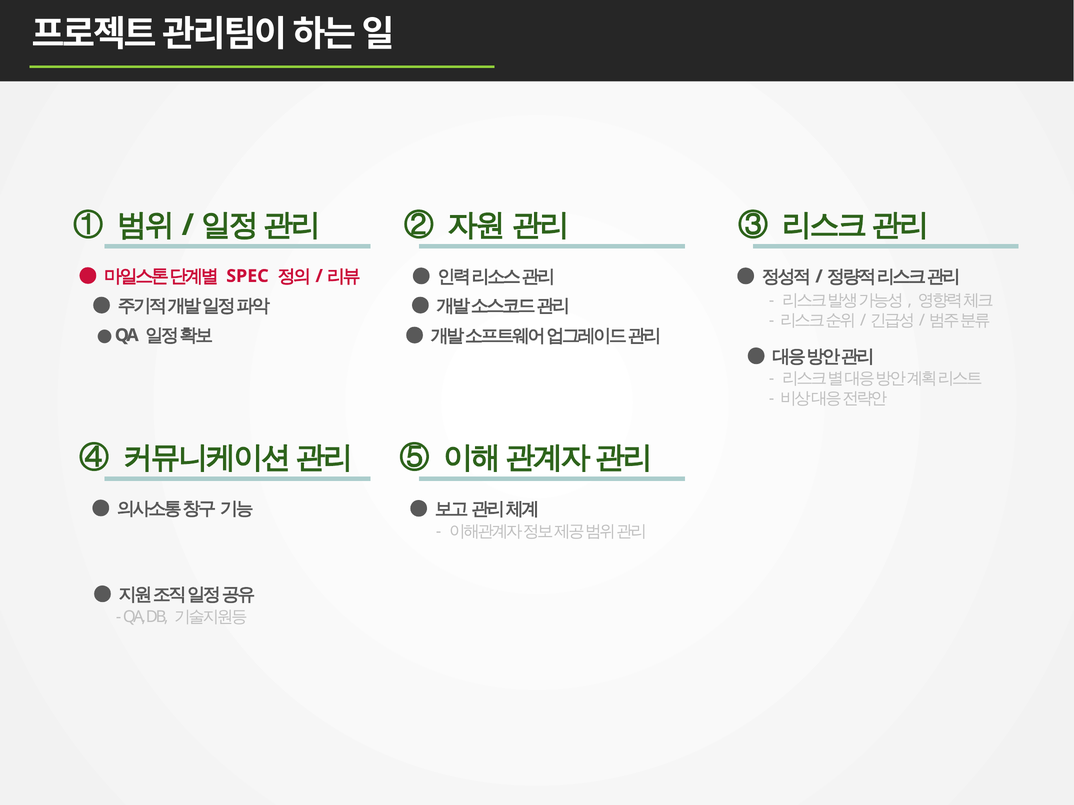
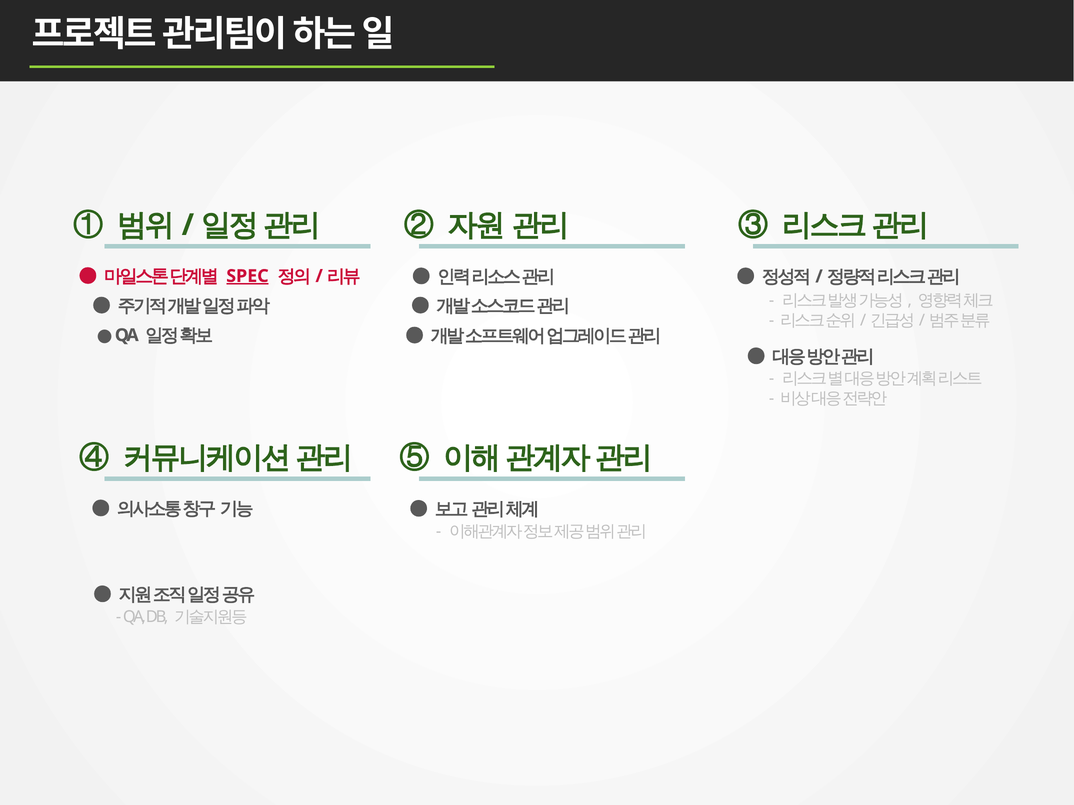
SPEC underline: none -> present (247, 276)
